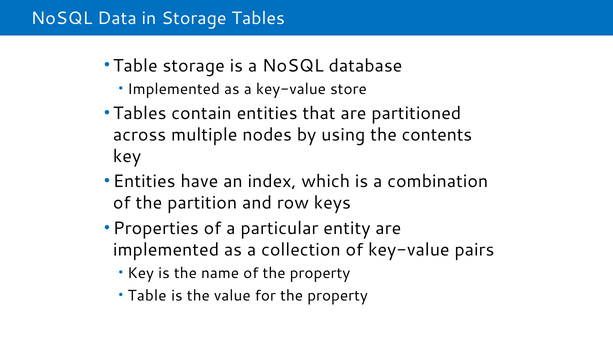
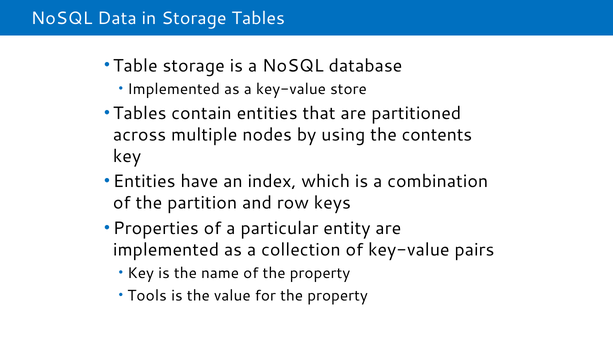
Table: Table -> Tools (147, 295)
